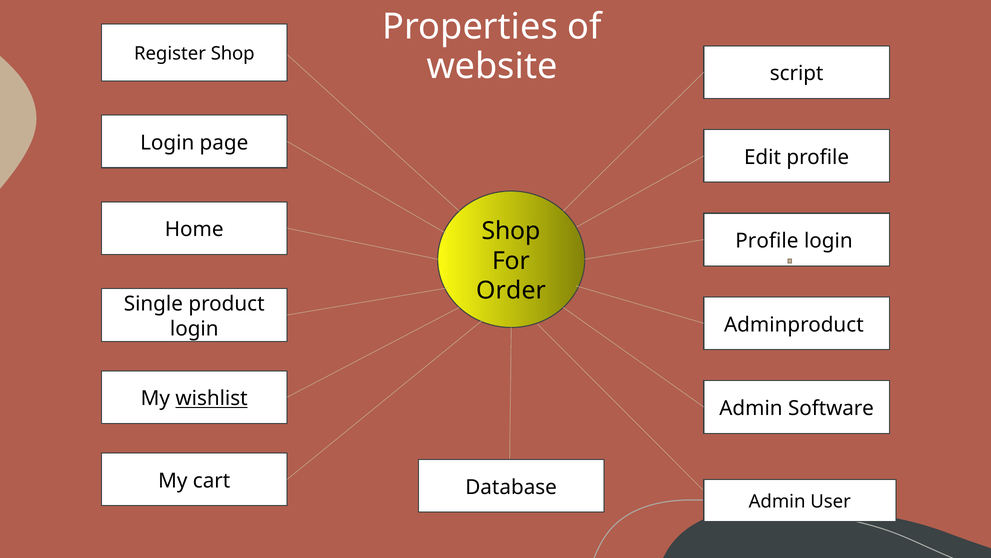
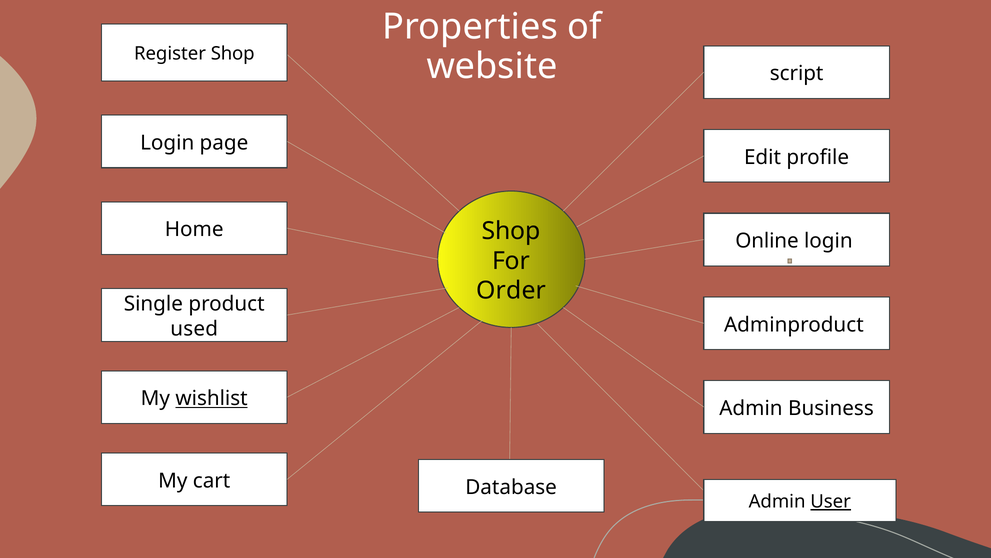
Profile: Profile -> Online (767, 241)
login: login -> used (194, 329)
Software: Software -> Business (831, 408)
User underline: none -> present (831, 501)
